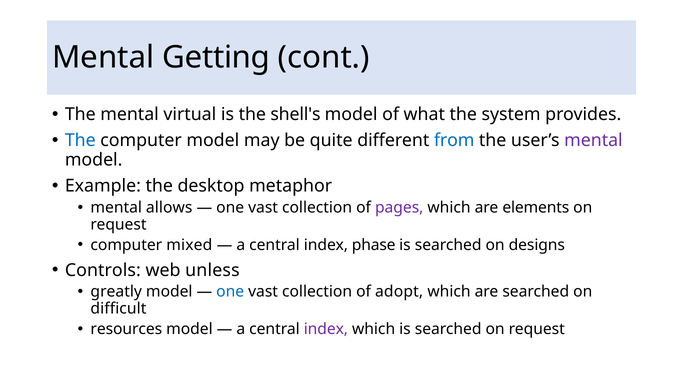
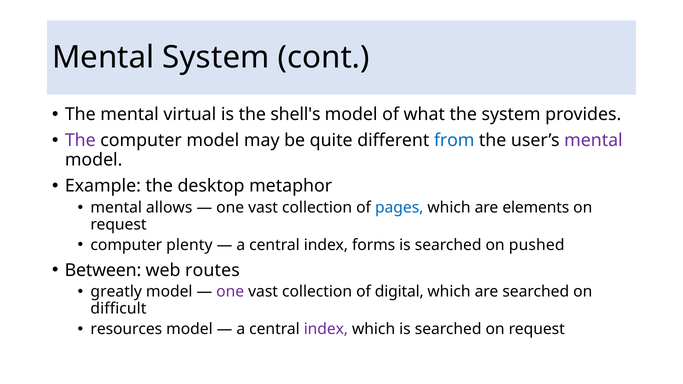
Mental Getting: Getting -> System (216, 57)
The colour: blue -> purple (80, 141)
pages colour: purple -> blue (399, 208)
mixed: mixed -> plenty (189, 245)
phase: phase -> forms (374, 245)
designs: designs -> pushed (537, 245)
Controls: Controls -> Between (103, 270)
unless: unless -> routes (212, 270)
one colour: blue -> purple (230, 292)
adopt: adopt -> digital (399, 292)
